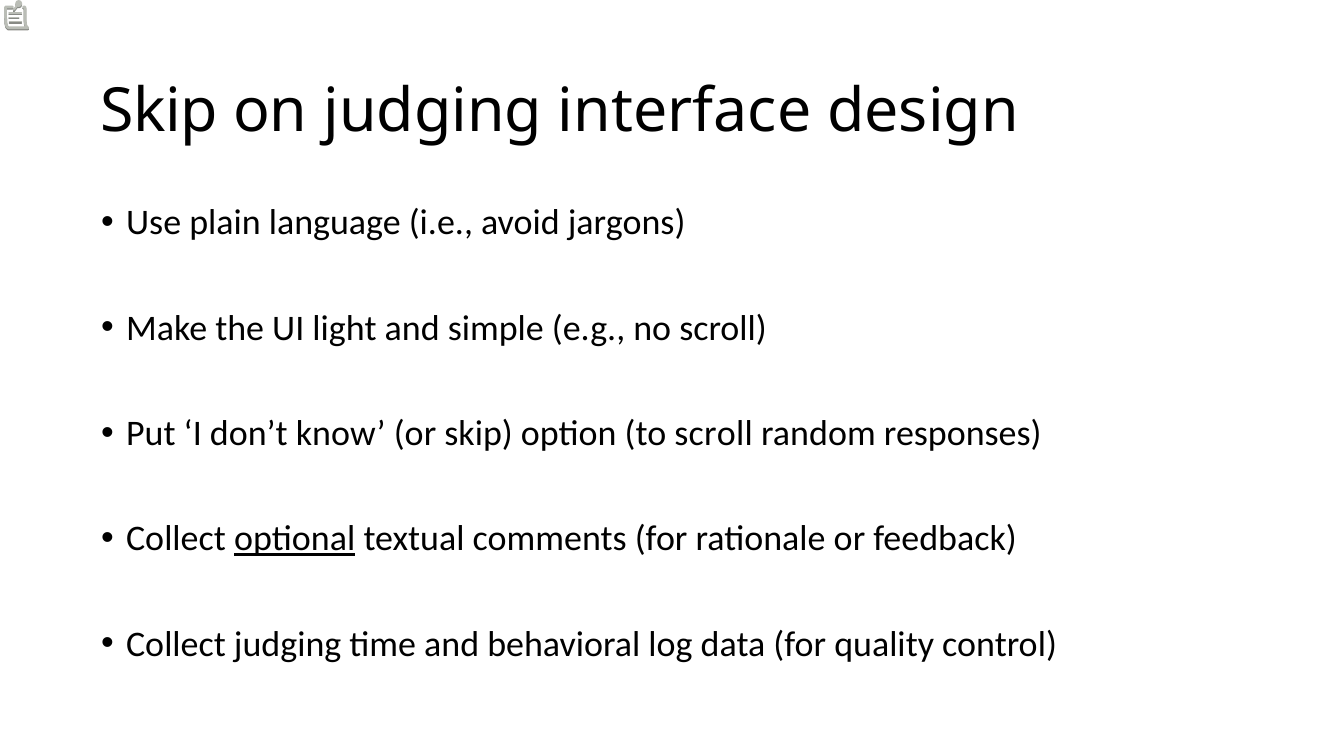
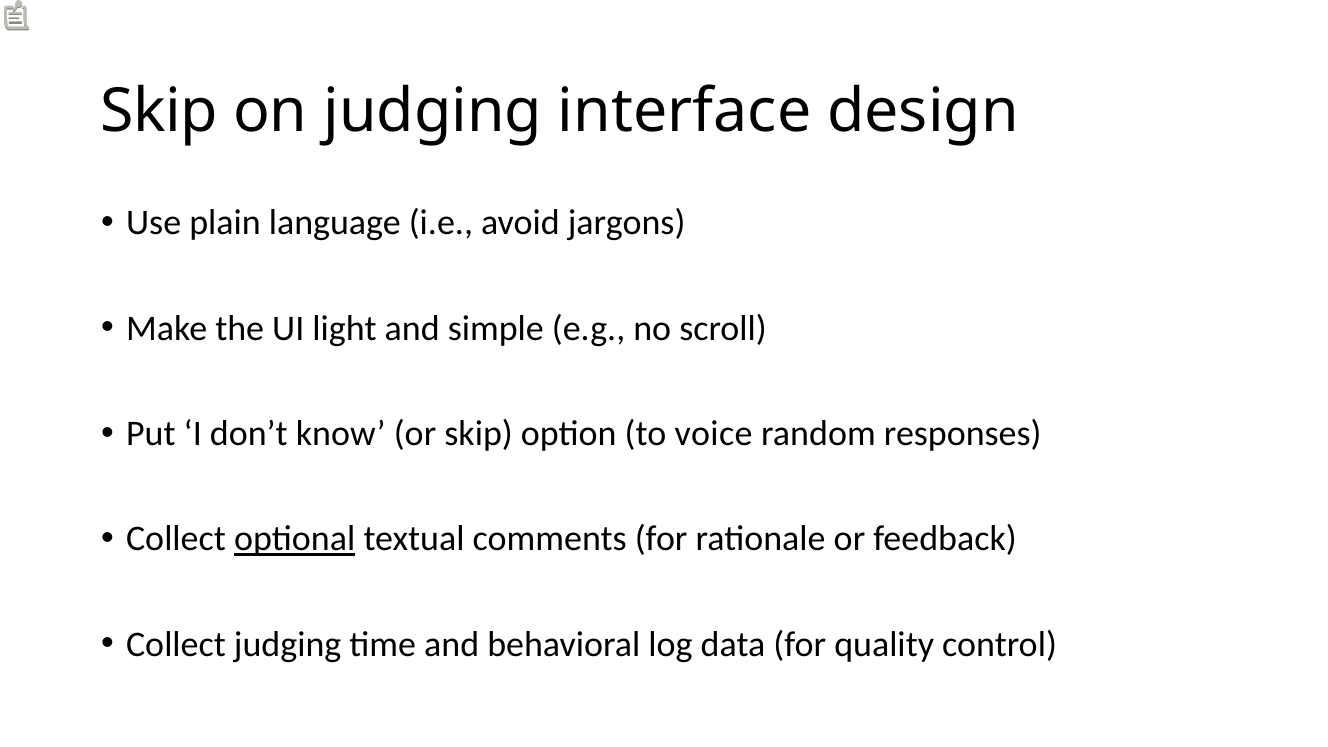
to scroll: scroll -> voice (714, 434)
